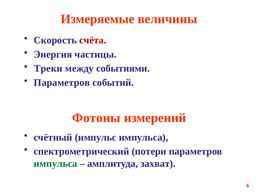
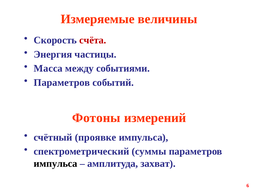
Треки: Треки -> Масса (48, 68)
импульс: импульс -> проявке (96, 137)
потери: потери -> суммы (149, 151)
импульса colour: green -> black (56, 163)
